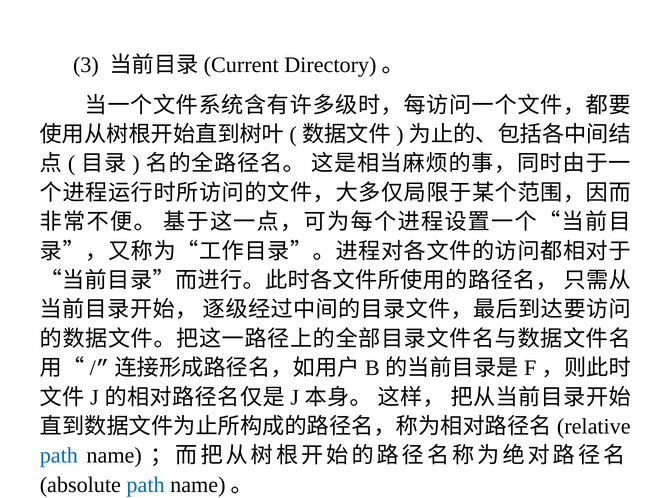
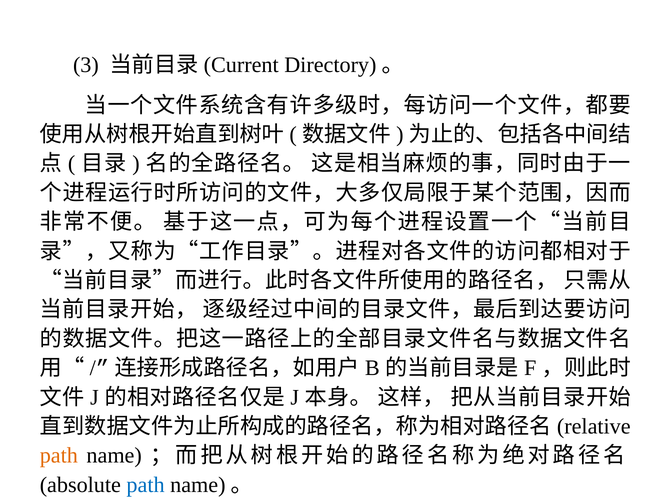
path colour: blue -> orange (59, 456)
